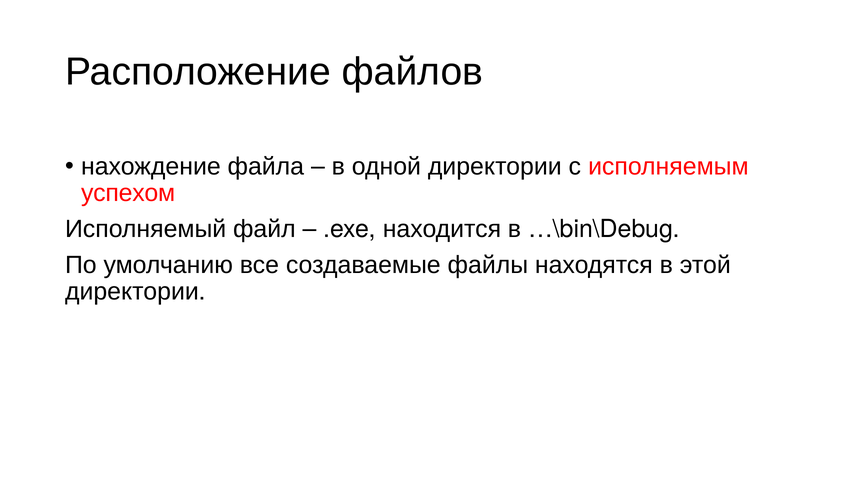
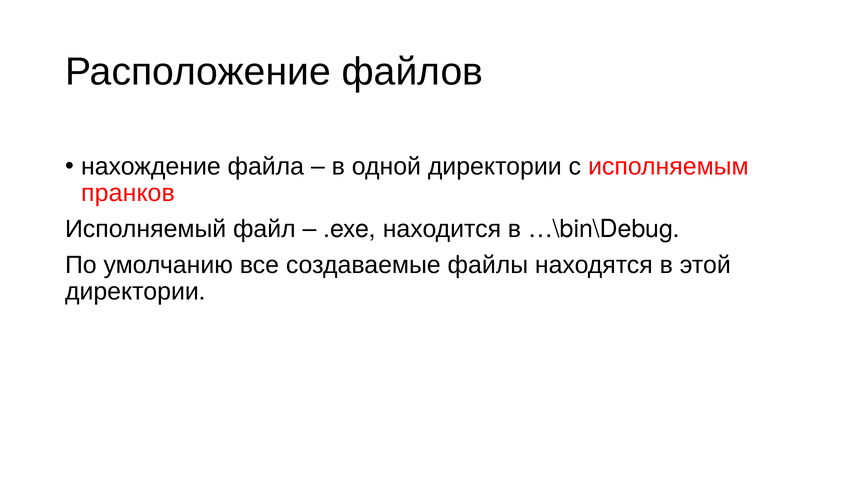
успехом: успехом -> пранков (128, 193)
